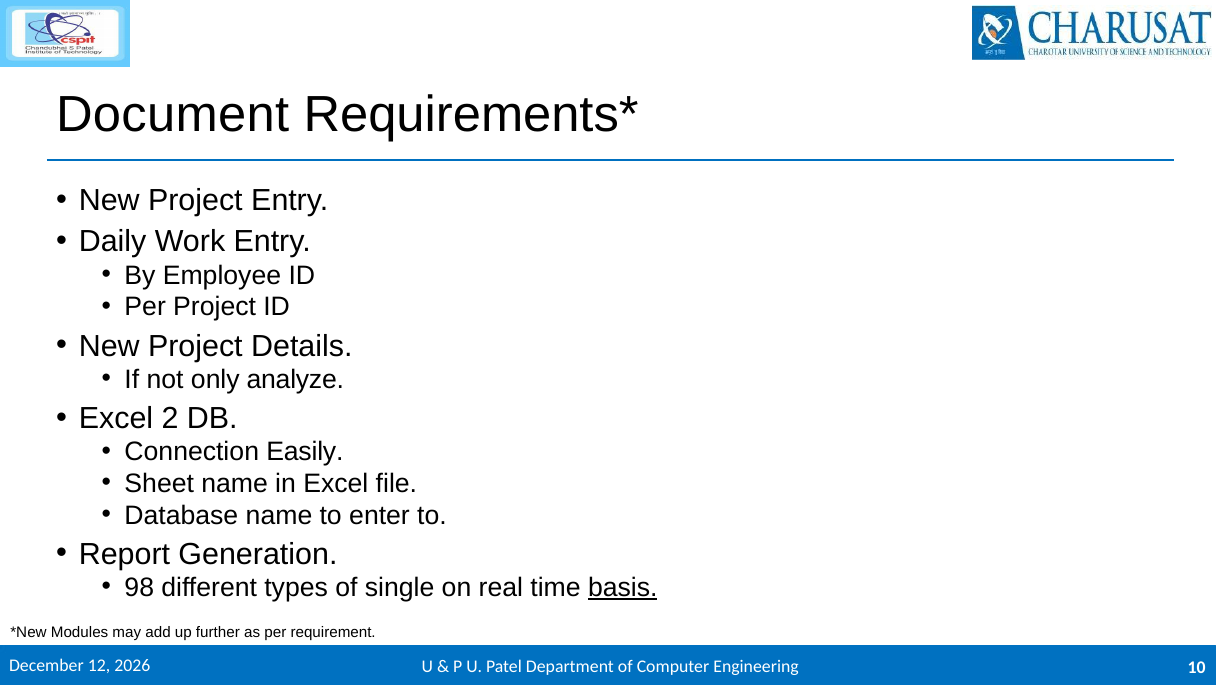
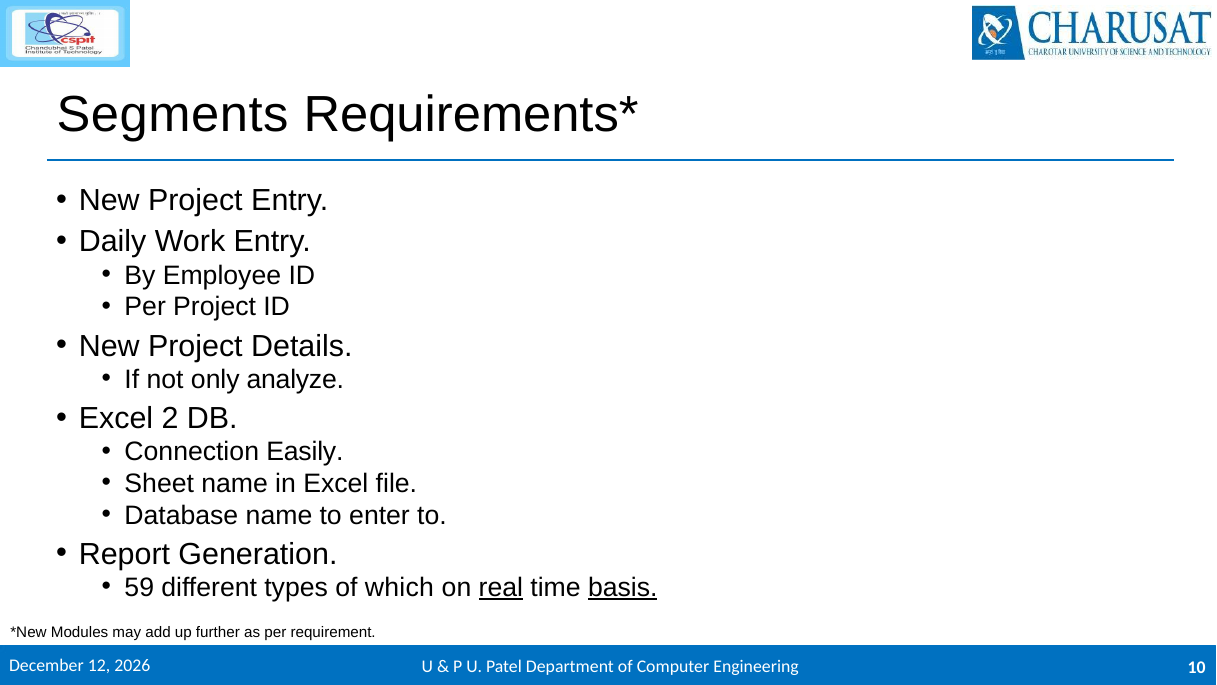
Document: Document -> Segments (173, 115)
98: 98 -> 59 (139, 587)
single: single -> which (399, 587)
real underline: none -> present (501, 587)
